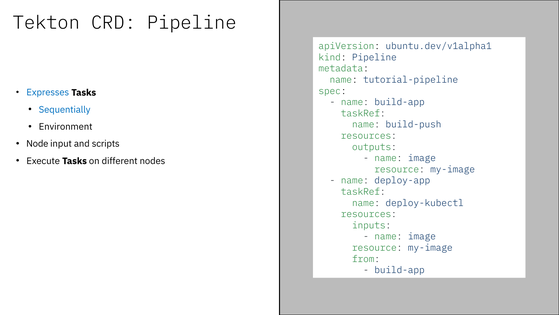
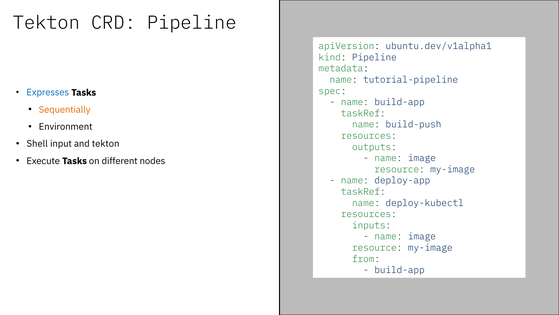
Sequentially colour: blue -> orange (65, 109)
Node: Node -> Shell (37, 144)
and scripts: scripts -> tekton (106, 144)
